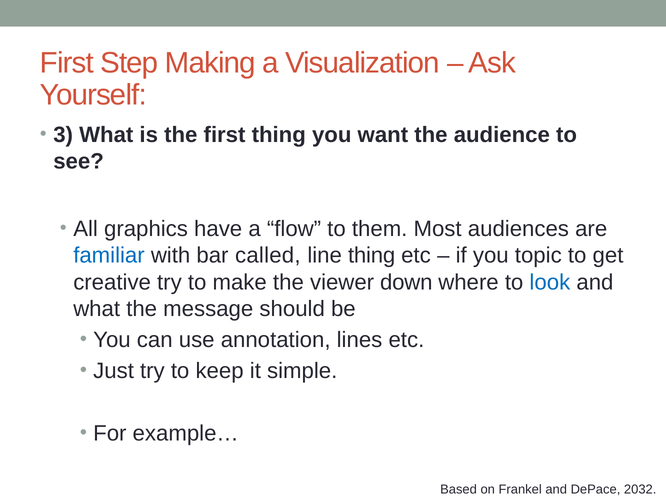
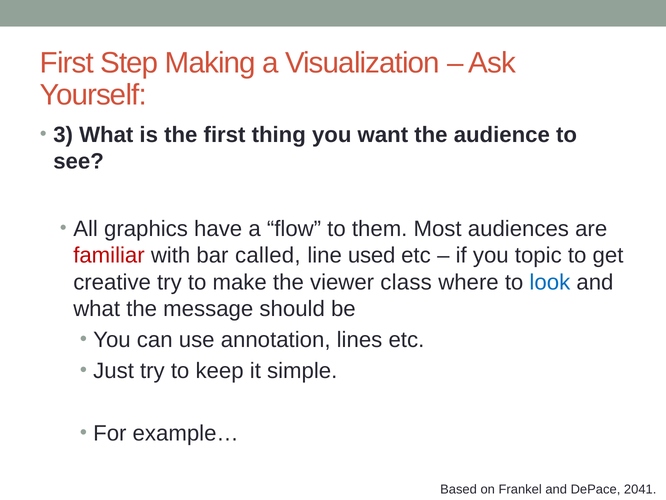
familiar colour: blue -> red (109, 255)
line thing: thing -> used (372, 255)
down: down -> class (406, 282)
2032: 2032 -> 2041 (640, 489)
